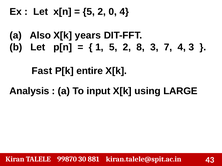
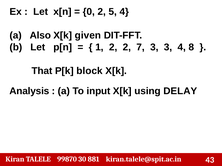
5: 5 -> 0 (89, 12)
0: 0 -> 5 (113, 12)
years: years -> given (88, 35)
1 5: 5 -> 2 (113, 47)
8: 8 -> 7 (141, 47)
3 7: 7 -> 3 (168, 47)
4 3: 3 -> 8 (191, 47)
Fast: Fast -> That (42, 71)
entire: entire -> block (90, 71)
LARGE: LARGE -> DELAY (180, 91)
